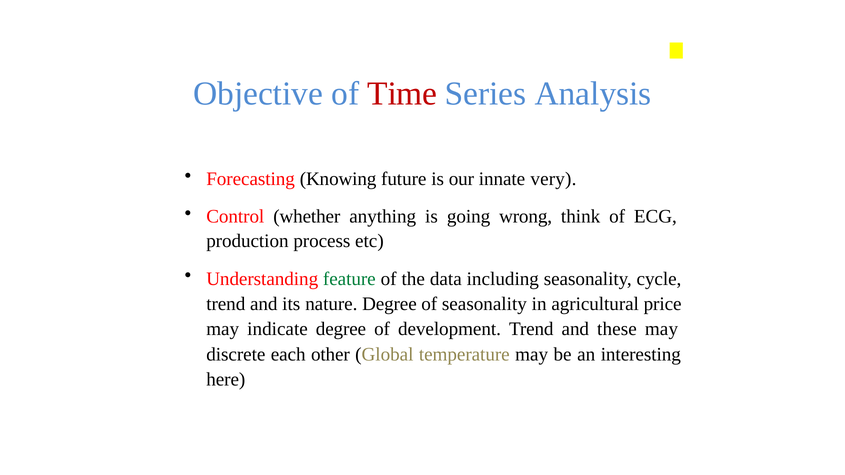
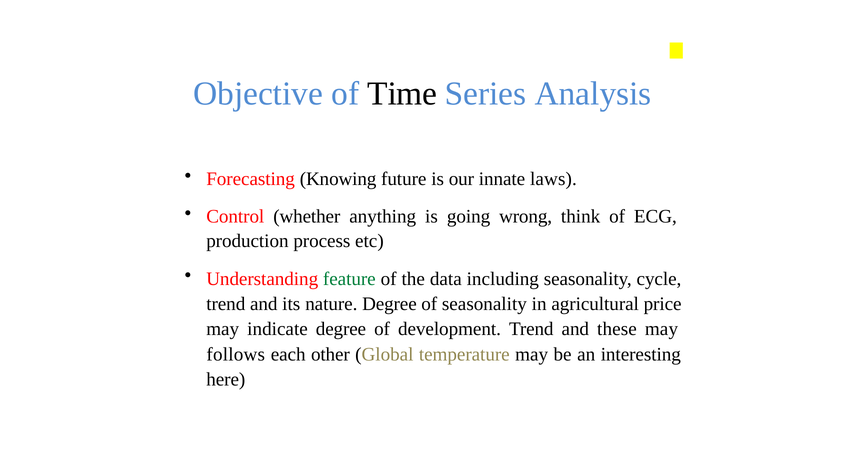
Time colour: red -> black (402, 94)
very: very -> laws (553, 179)
discrete: discrete -> follows (236, 355)
